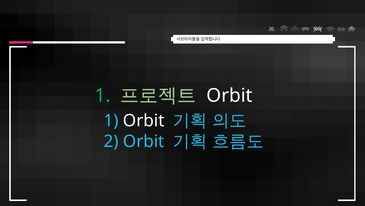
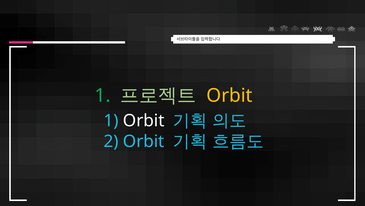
Orbit colour: white -> yellow (230, 95)
